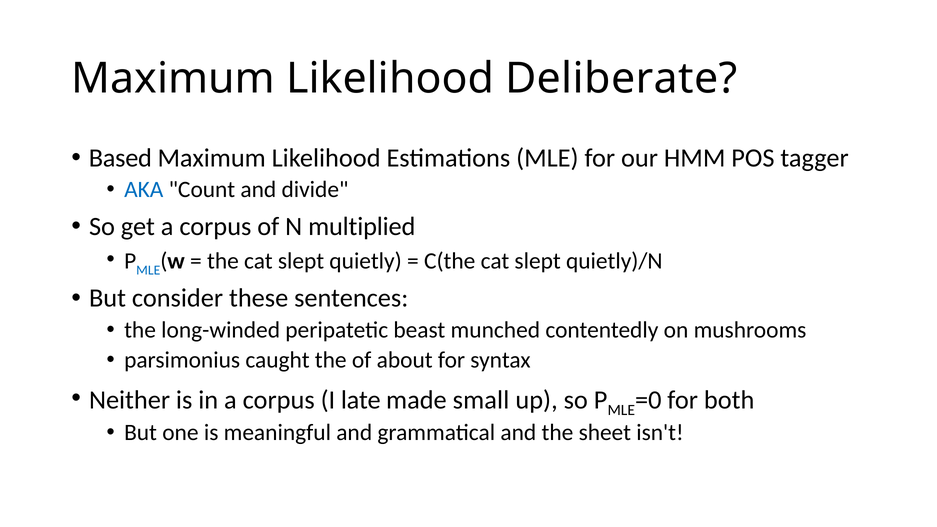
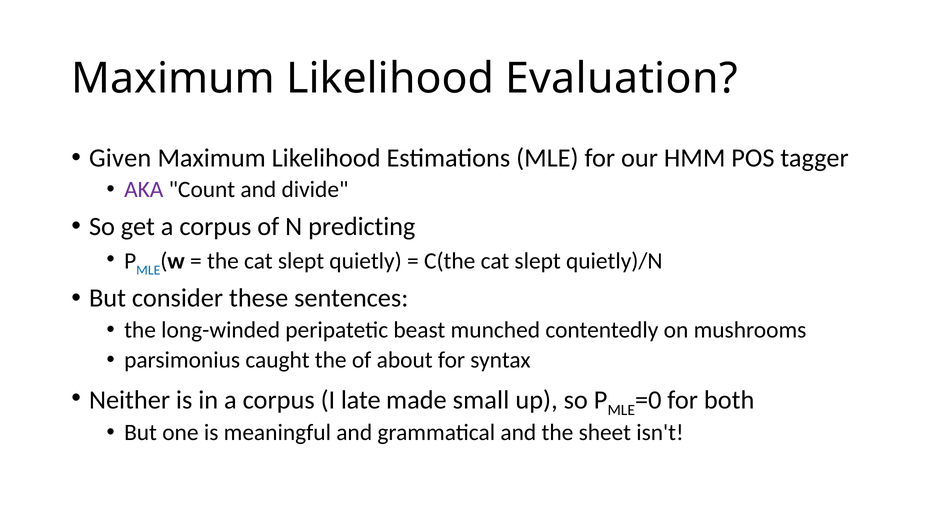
Deliberate: Deliberate -> Evaluation (621, 79)
Based: Based -> Given (120, 158)
AKA colour: blue -> purple (144, 190)
multiplied: multiplied -> predicting (362, 226)
